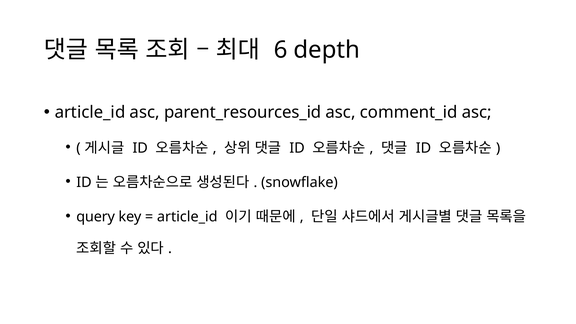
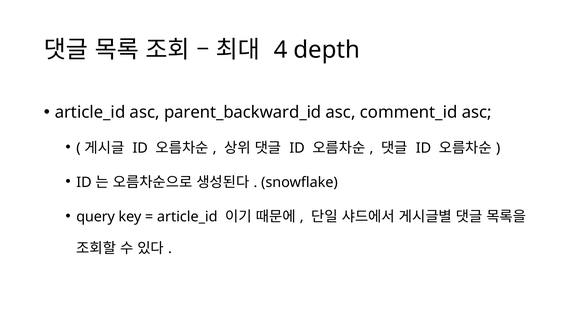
6: 6 -> 4 (281, 50)
parent_resources_id: parent_resources_id -> parent_backward_id (243, 112)
